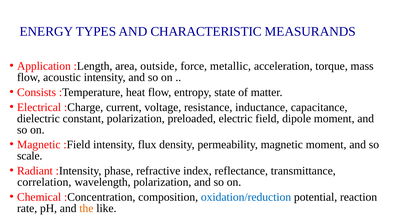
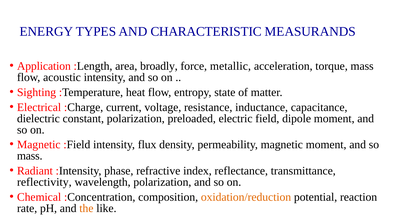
outside: outside -> broadly (159, 66)
Consists: Consists -> Sighting (37, 92)
scale: scale -> mass (30, 156)
correlation: correlation -> reflectivity (44, 182)
oxidation/reduction colour: blue -> orange (246, 197)
